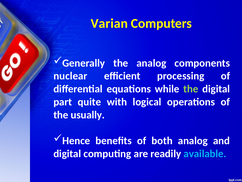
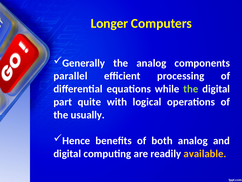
Varian: Varian -> Longer (109, 23)
nuclear: nuclear -> parallel (70, 76)
available colour: light blue -> yellow (205, 153)
